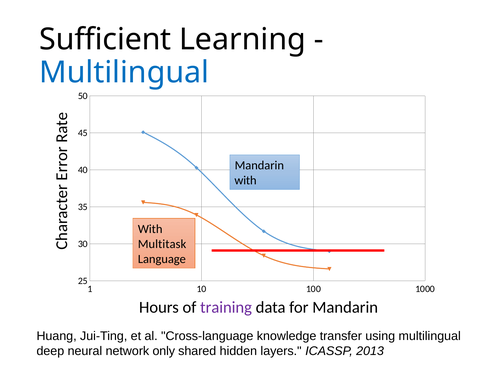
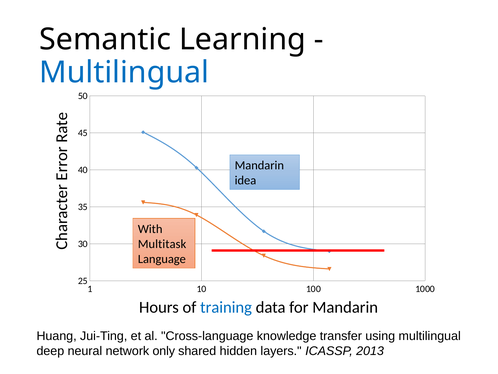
Sufficient: Sufficient -> Semantic (105, 39)
with: with -> idea (245, 180)
training colour: purple -> blue (226, 307)
